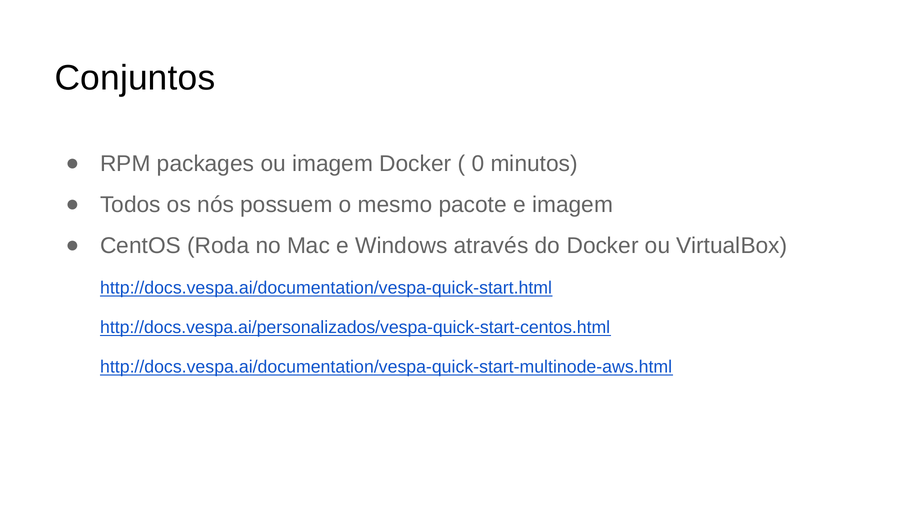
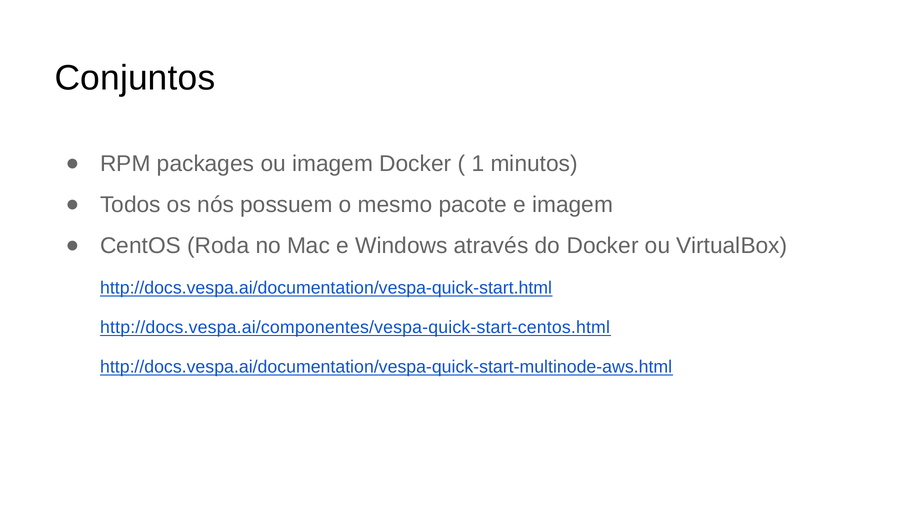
0: 0 -> 1 (478, 164)
http://docs.vespa.ai/personalizados/vespa-quick-start-centos.html: http://docs.vespa.ai/personalizados/vespa-quick-start-centos.html -> http://docs.vespa.ai/componentes/vespa-quick-start-centos.html (355, 327)
